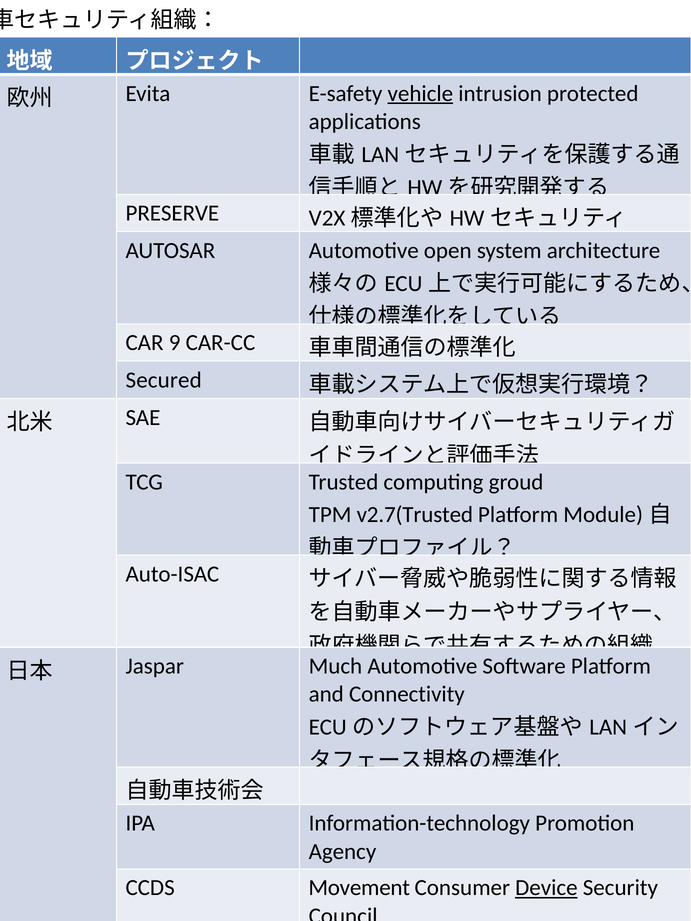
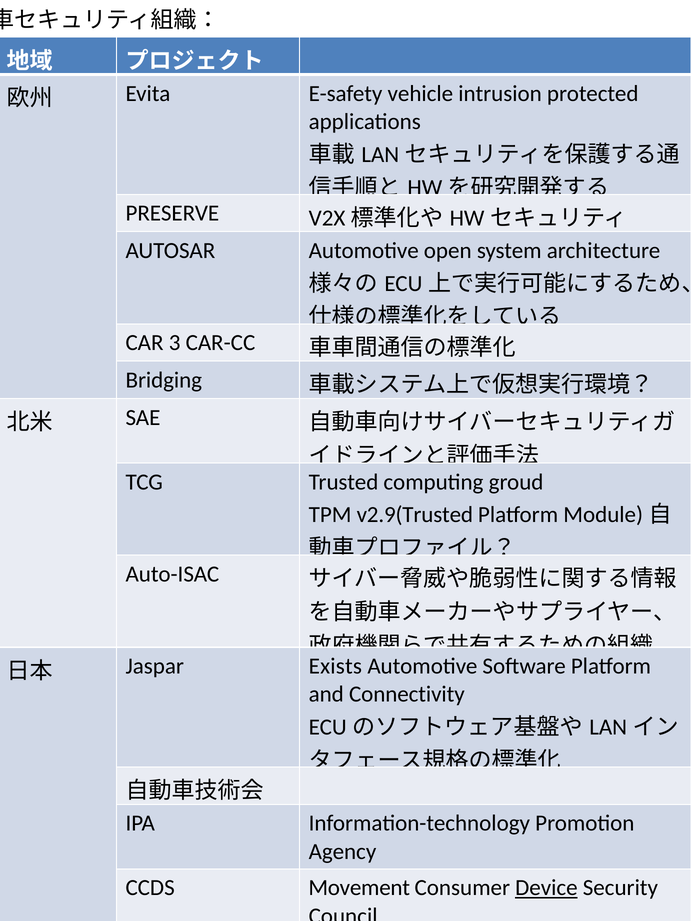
vehicle underline: present -> none (420, 94)
9: 9 -> 3 (175, 343)
Secured: Secured -> Bridging (164, 380)
v2.7(Trusted: v2.7(Trusted -> v2.9(Trusted (415, 515)
Much: Much -> Exists (335, 666)
